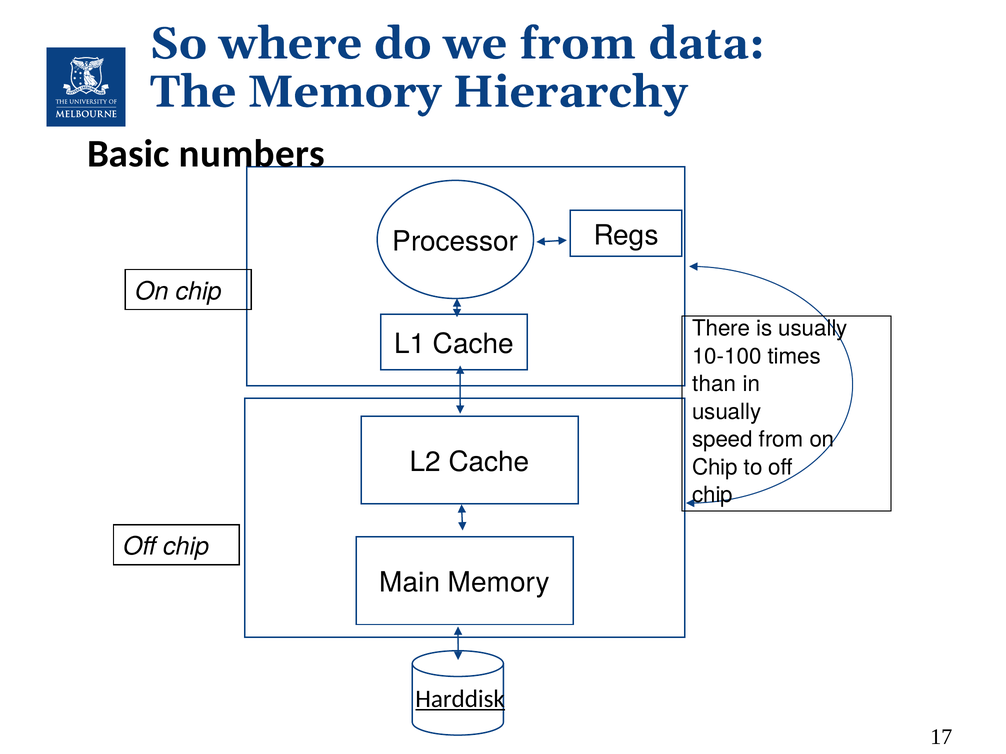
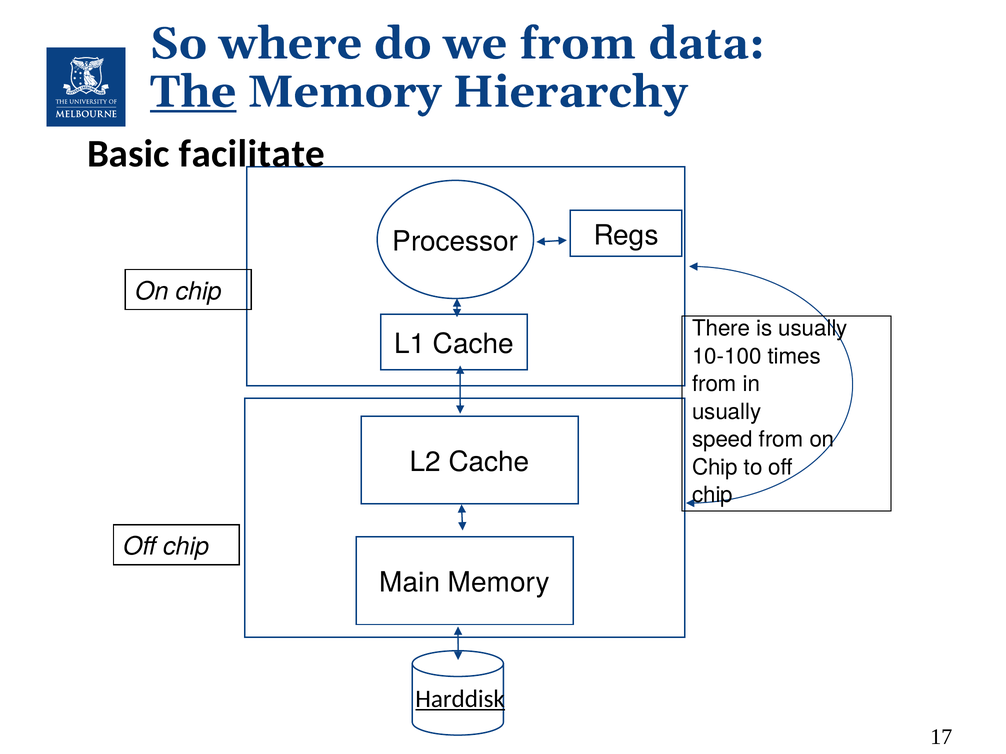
The underline: none -> present (193, 92)
numbers: numbers -> facilitate (252, 154)
than: than -> from (714, 384)
